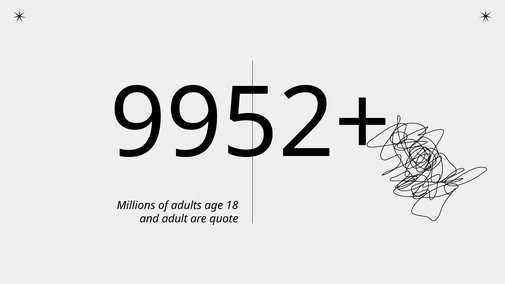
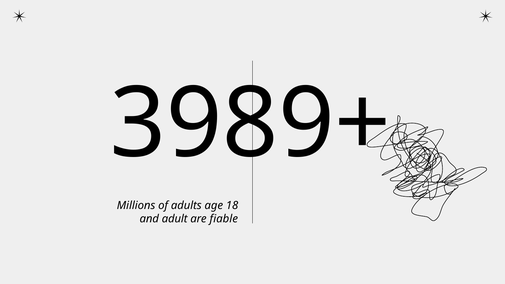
9952+: 9952+ -> 3989+ (250, 124)
quote: quote -> fiable (224, 219)
